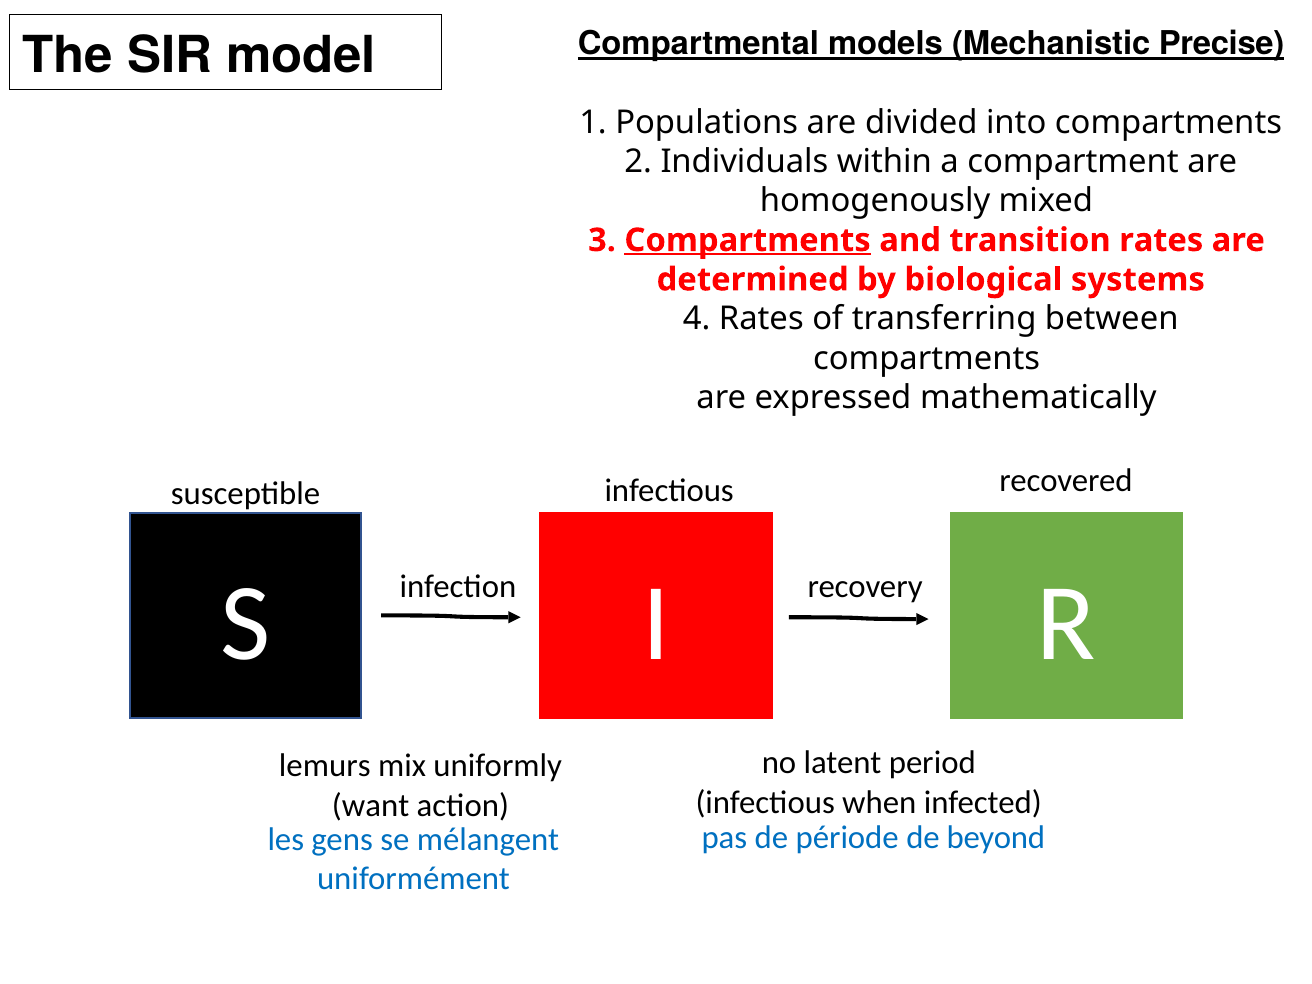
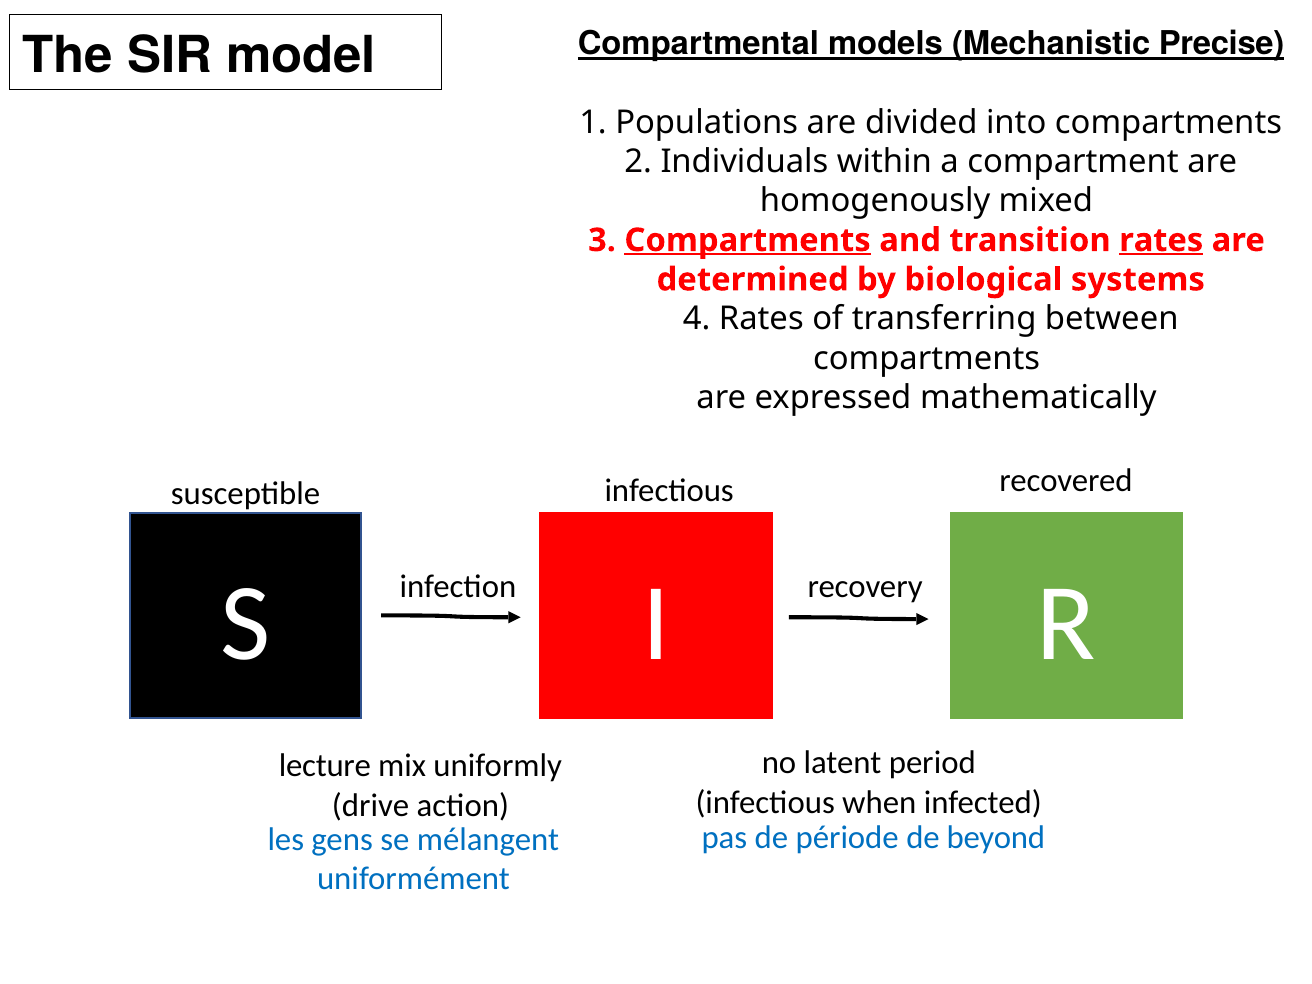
rates underline: none -> present (1161, 240)
lemurs: lemurs -> lecture (325, 766)
want: want -> drive (371, 805)
